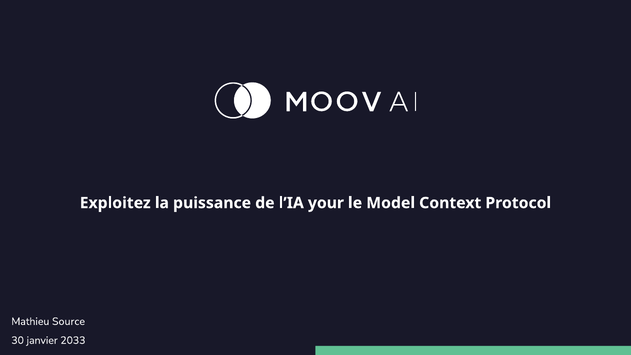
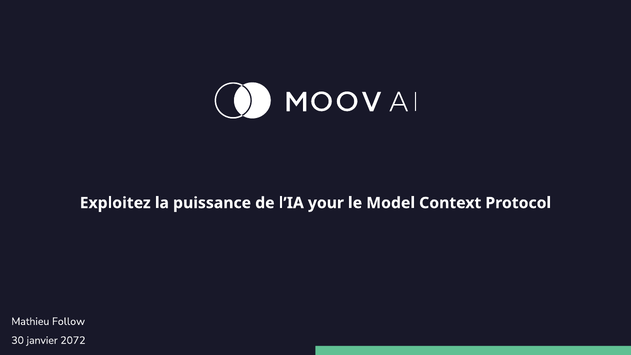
Source: Source -> Follow (68, 321)
2033: 2033 -> 2072 (73, 340)
